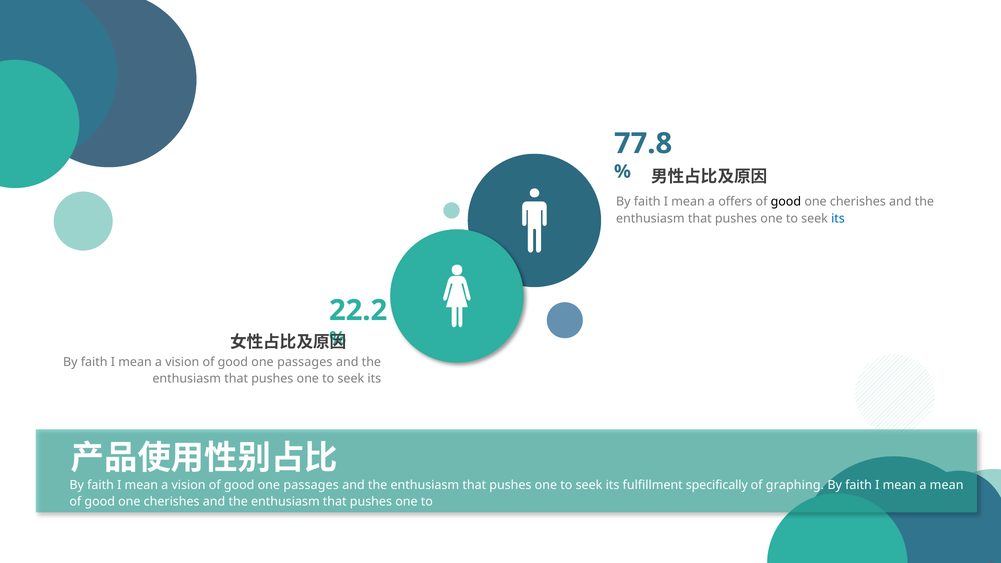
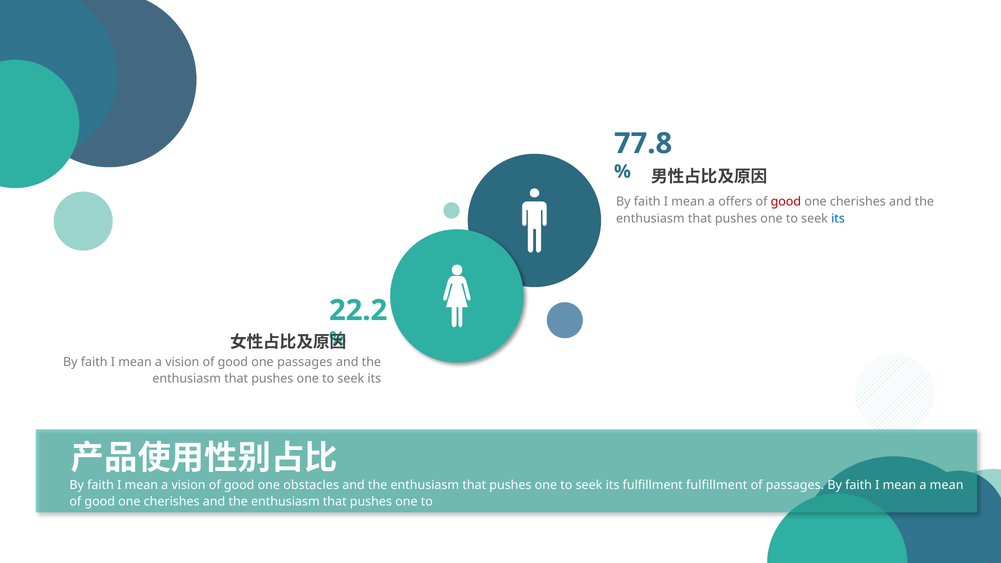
good colour: black -> red (786, 202)
passages: passages -> obstacles (311, 485)
fulfillment specifically: specifically -> fulfillment (717, 485)
of graphing: graphing -> passages (795, 485)
